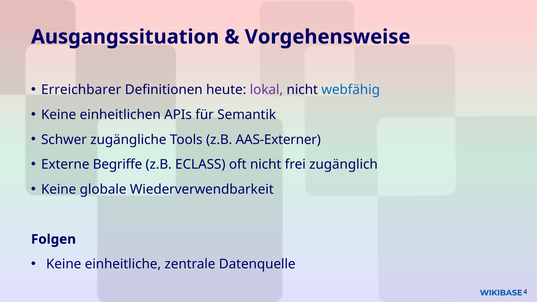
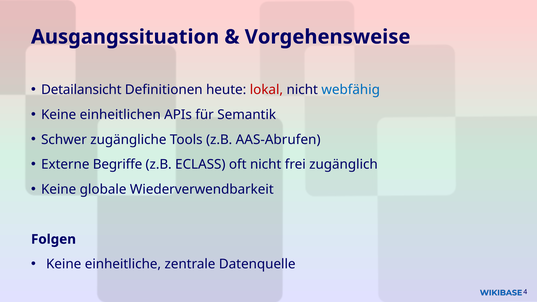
Erreichbarer: Erreichbarer -> Detailansicht (81, 90)
lokal colour: purple -> red (266, 90)
AAS-Externer: AAS-Externer -> AAS-Abrufen (278, 140)
